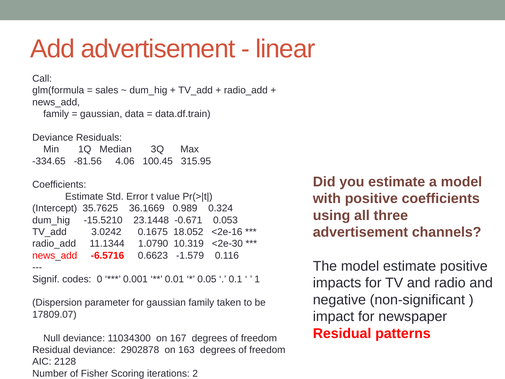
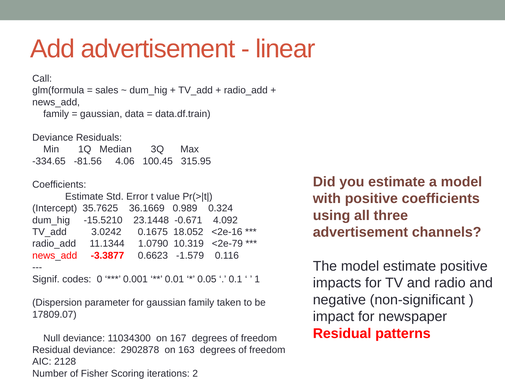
0.053: 0.053 -> 4.092 (225, 220)
<2e-30: <2e-30 -> <2e-79 (227, 244)
-6.5716: -6.5716 -> -3.3877 (107, 255)
